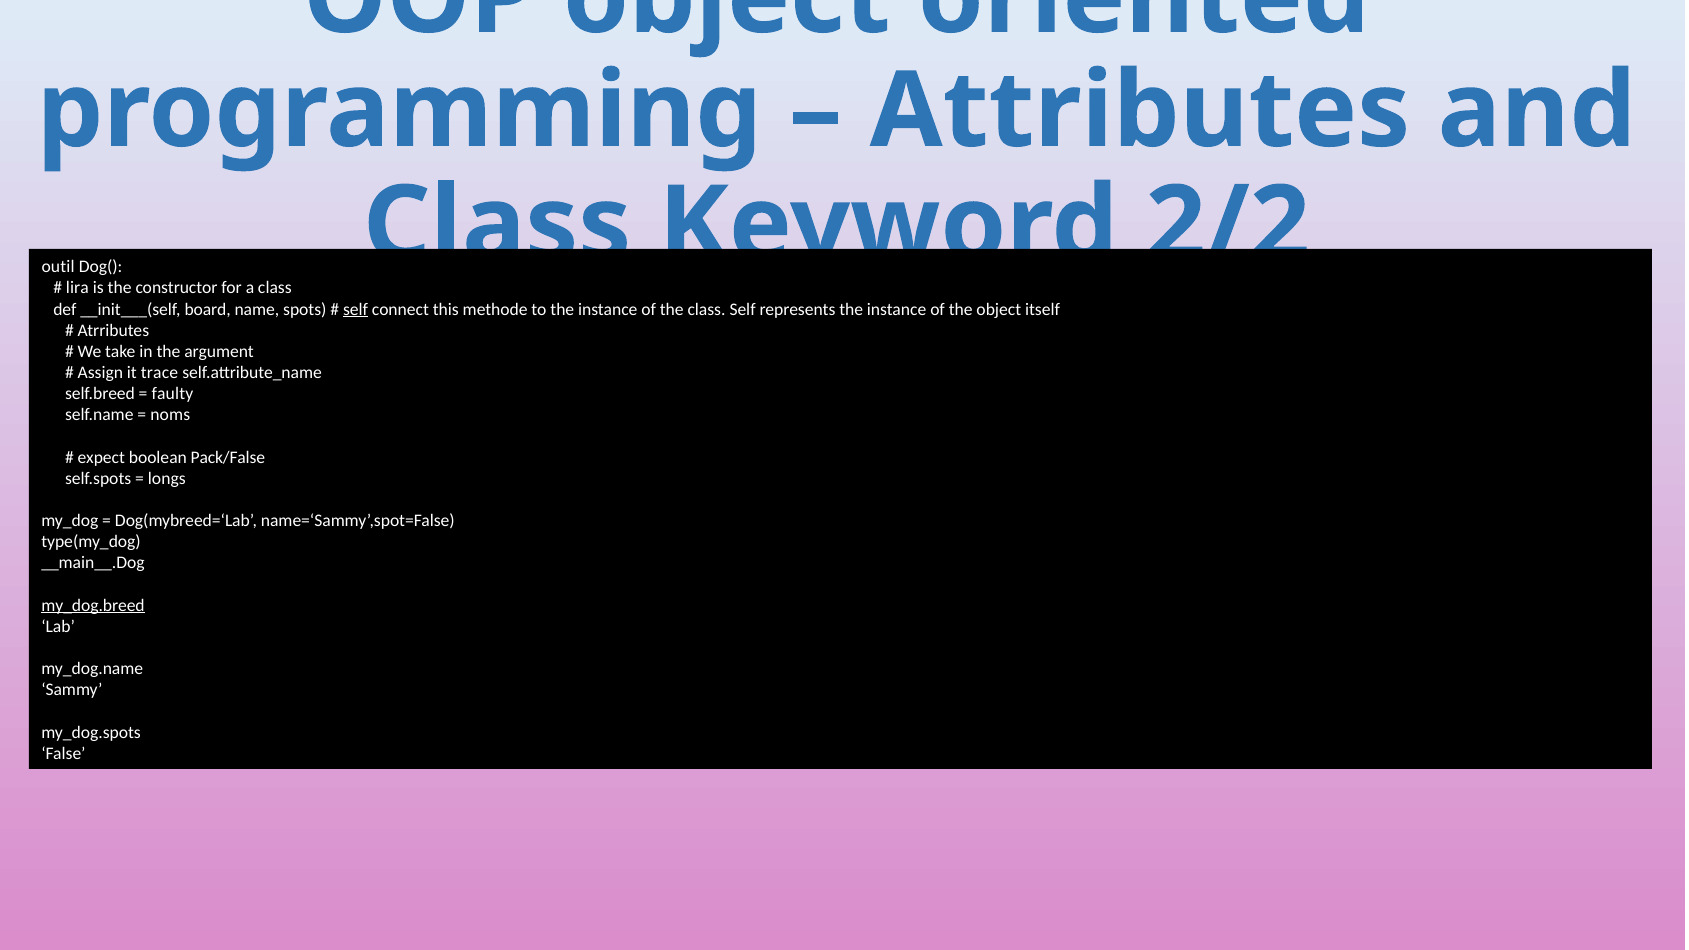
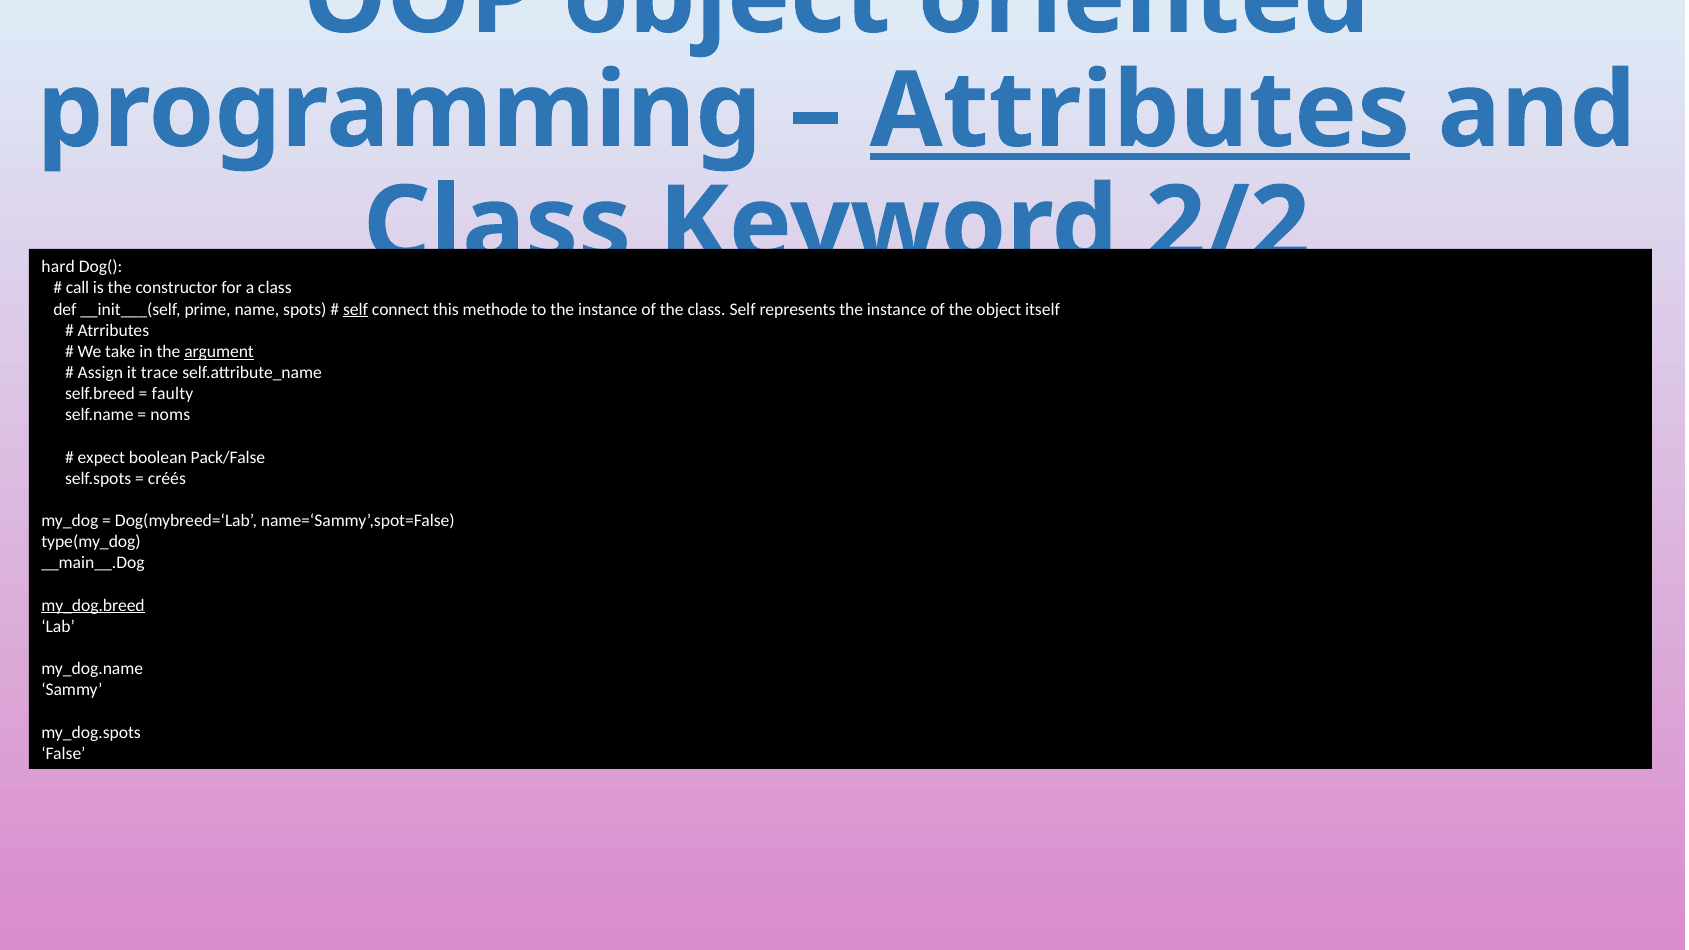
Attributes underline: none -> present (1140, 111)
outil: outil -> hard (58, 267)
lira: lira -> call (78, 288)
board: board -> prime (208, 309)
argument underline: none -> present (219, 352)
longs: longs -> créés (167, 478)
